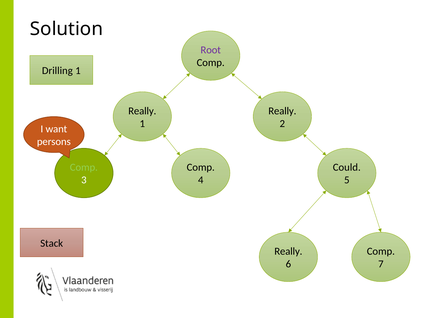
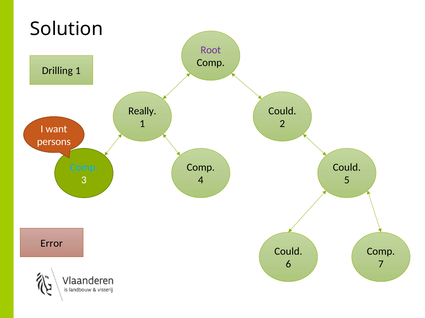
Really: Really -> Could (282, 111)
Comp colour: light green -> light blue (84, 168)
Stack: Stack -> Error (52, 244)
Really: Really -> Could (288, 252)
